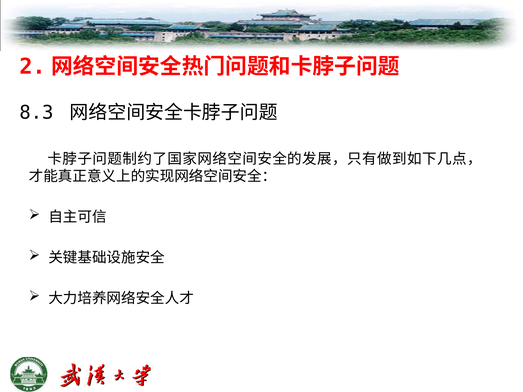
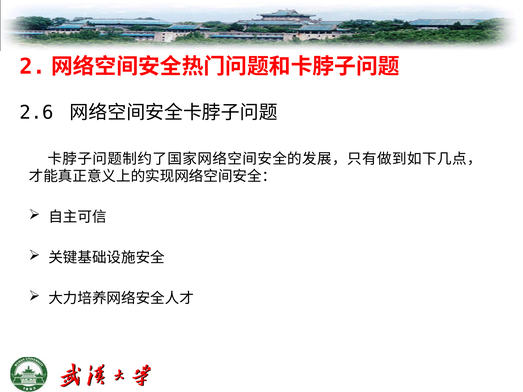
8.3: 8.3 -> 2.6 (37, 113)
